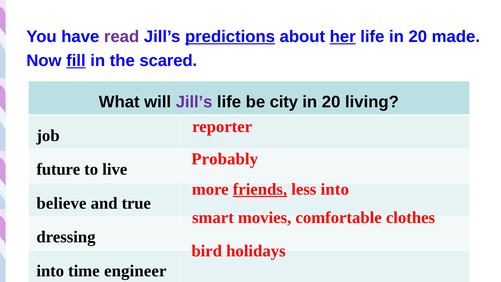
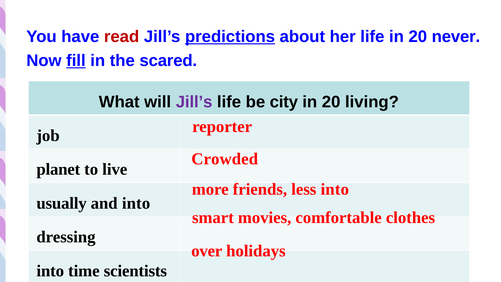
read colour: purple -> red (122, 37)
her underline: present -> none (343, 37)
made: made -> never (456, 37)
Probably: Probably -> Crowded (225, 159)
future: future -> planet (58, 169)
friends underline: present -> none (260, 189)
believe: believe -> usually (62, 203)
and true: true -> into (136, 203)
bird: bird -> over (207, 251)
engineer: engineer -> scientists (135, 271)
